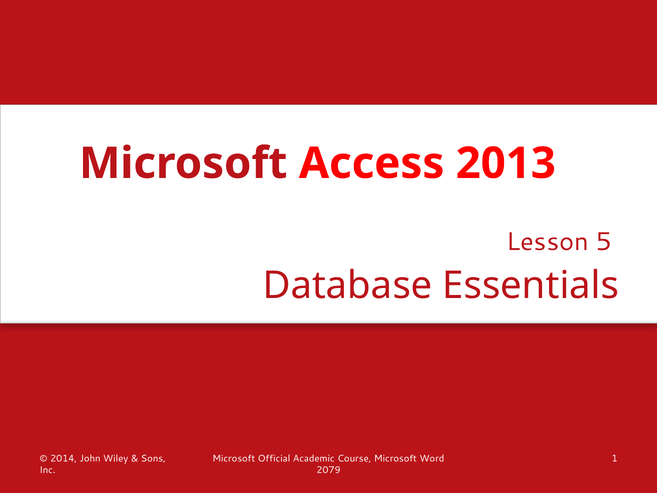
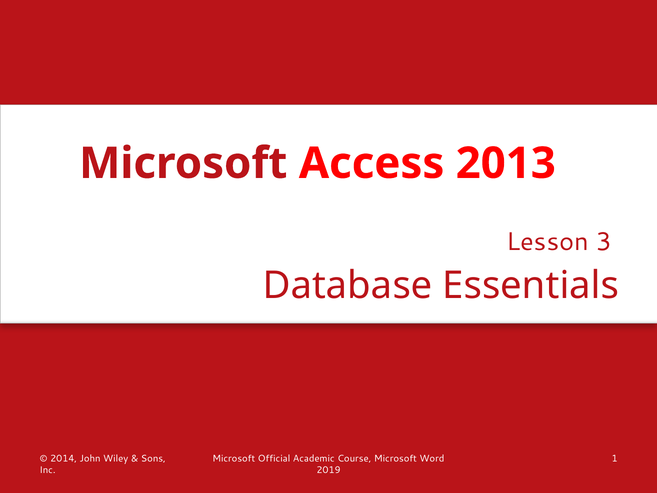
5: 5 -> 3 (604, 242)
2079: 2079 -> 2019 (329, 470)
